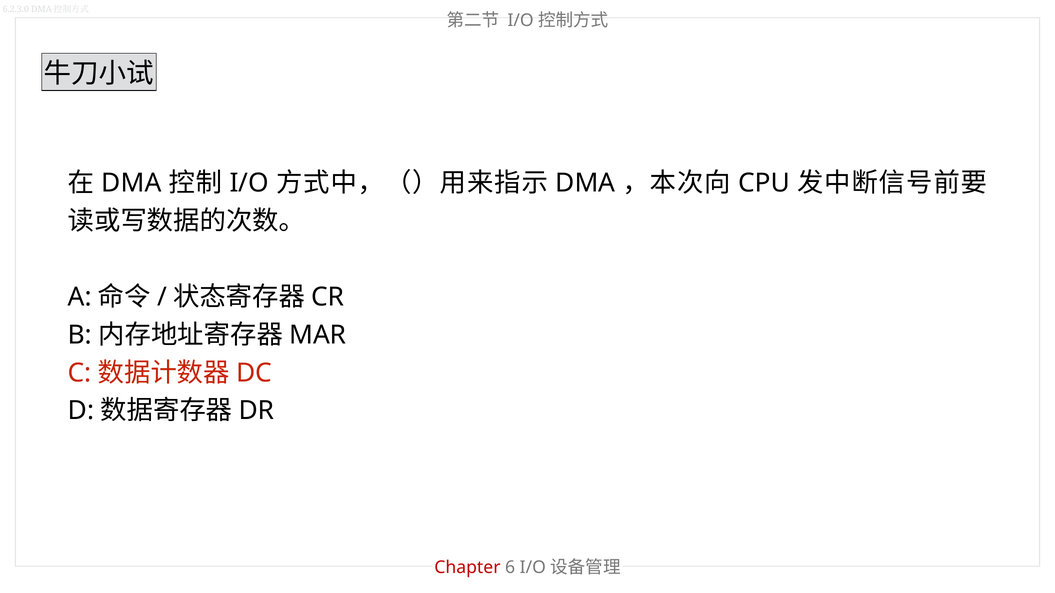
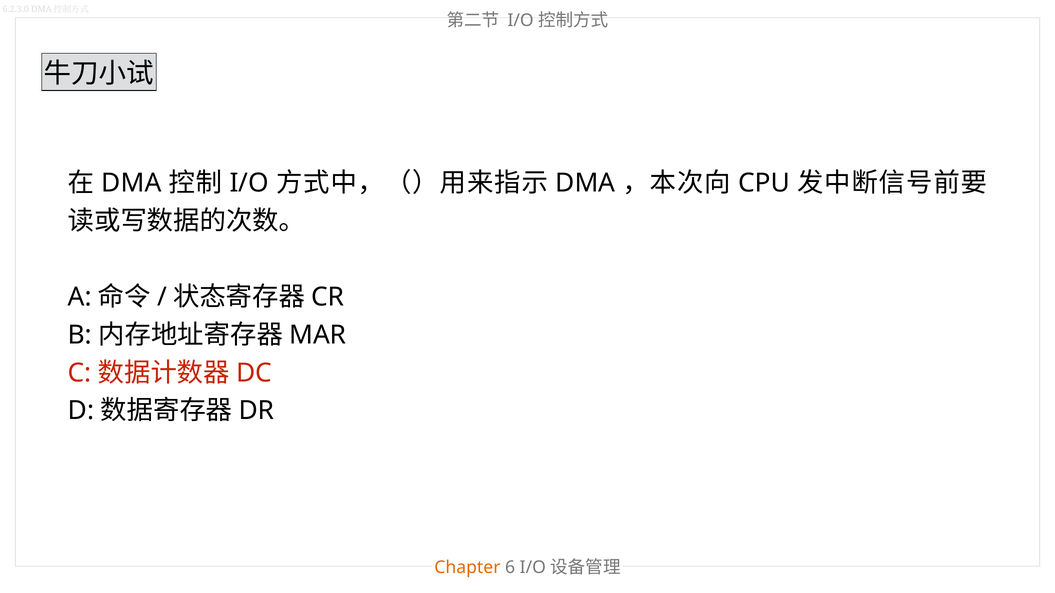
Chapter colour: red -> orange (467, 568)
